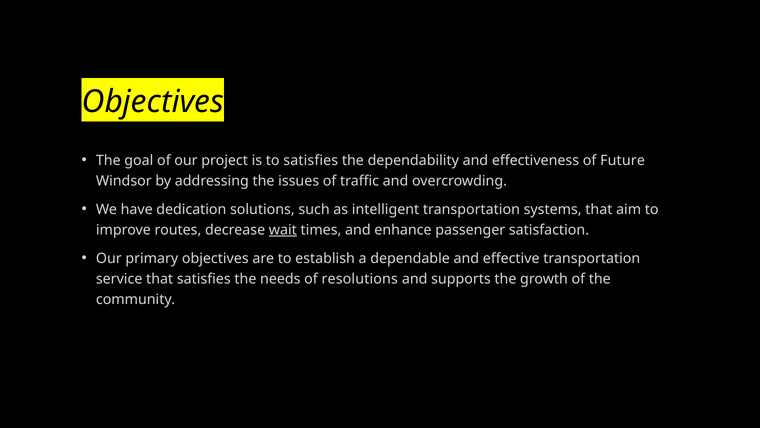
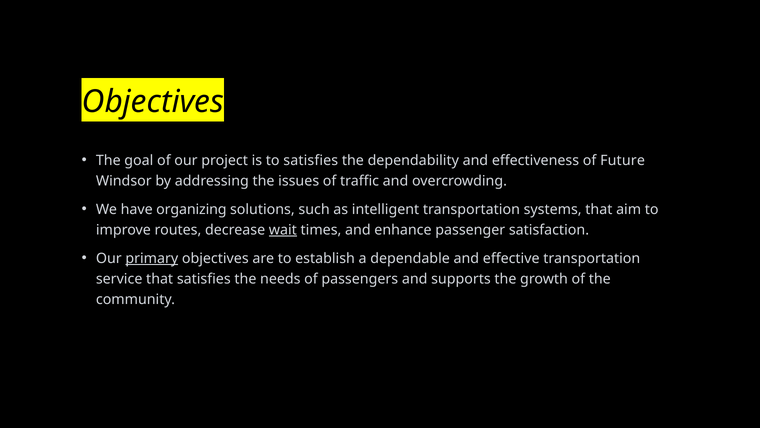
dedication: dedication -> organizing (191, 209)
primary underline: none -> present (152, 258)
resolutions: resolutions -> passengers (360, 279)
